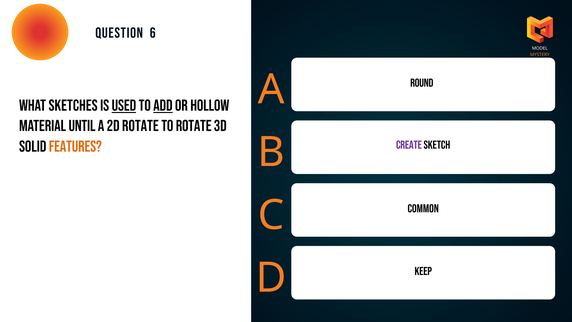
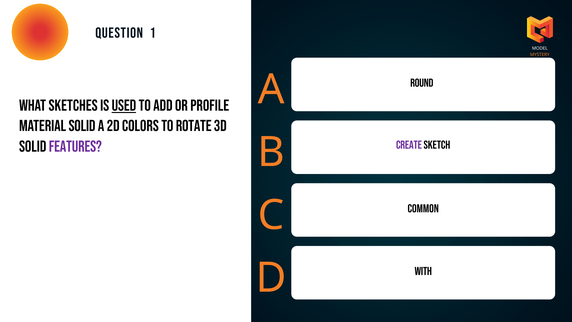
6: 6 -> 1 (153, 33)
add underline: present -> none (163, 106)
hollow: hollow -> profile (210, 106)
material until: until -> solid (82, 126)
2D rotate: rotate -> colors (140, 126)
features colour: orange -> purple (75, 146)
Keep: Keep -> With (423, 271)
